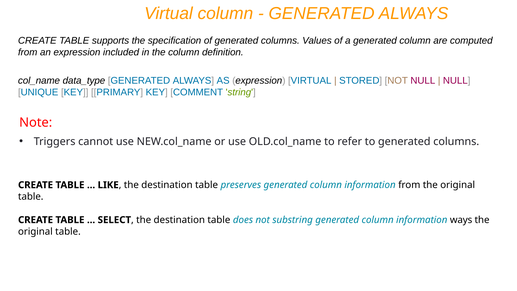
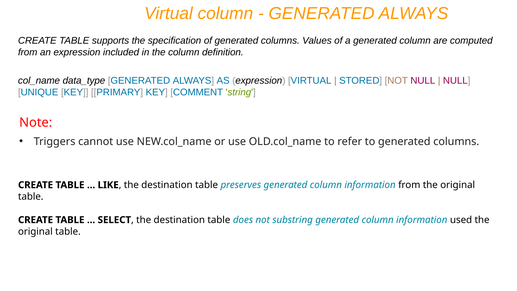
ways: ways -> used (461, 220)
